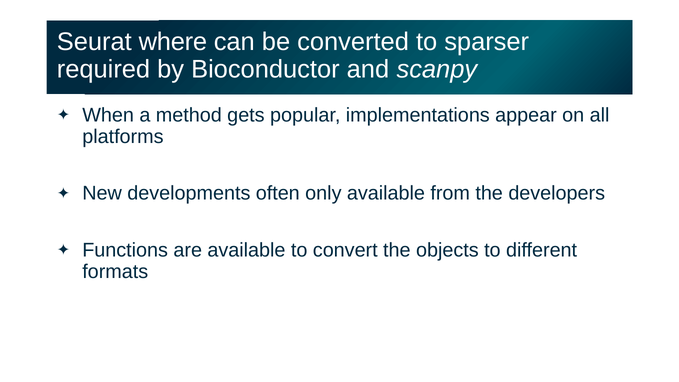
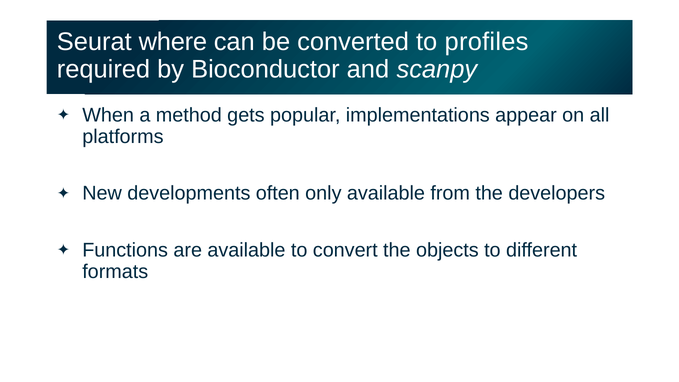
sparser: sparser -> profiles (487, 42)
